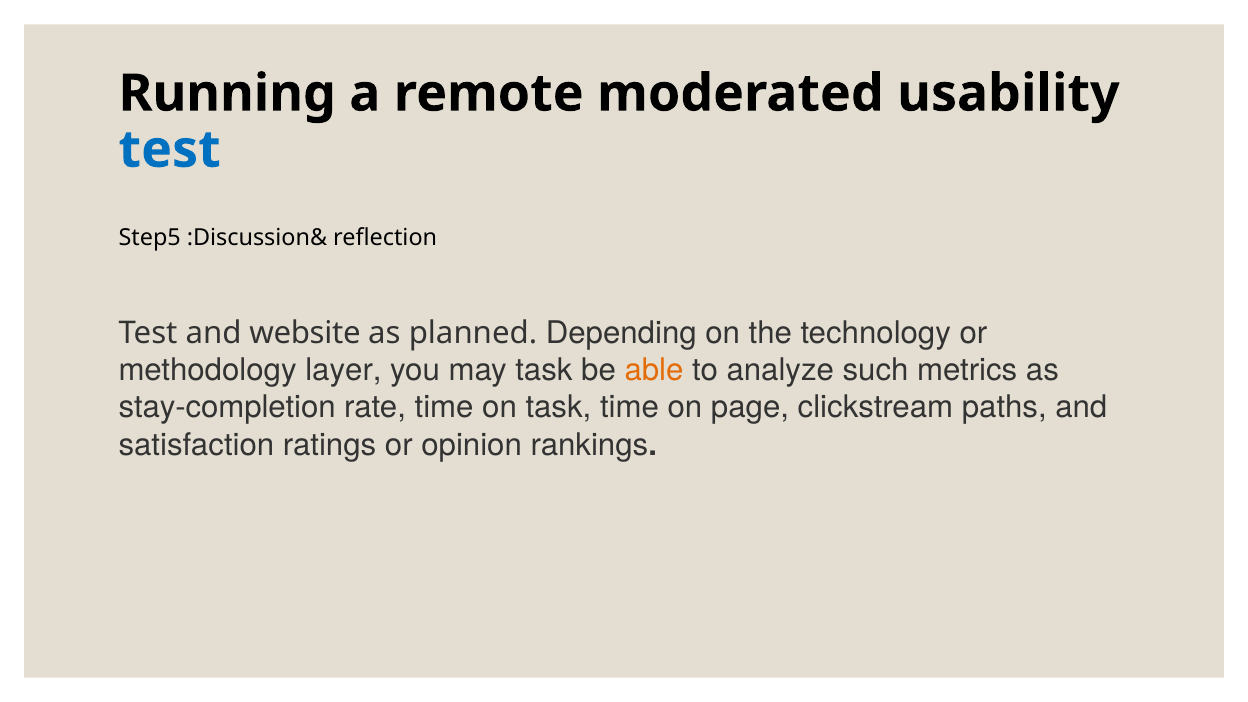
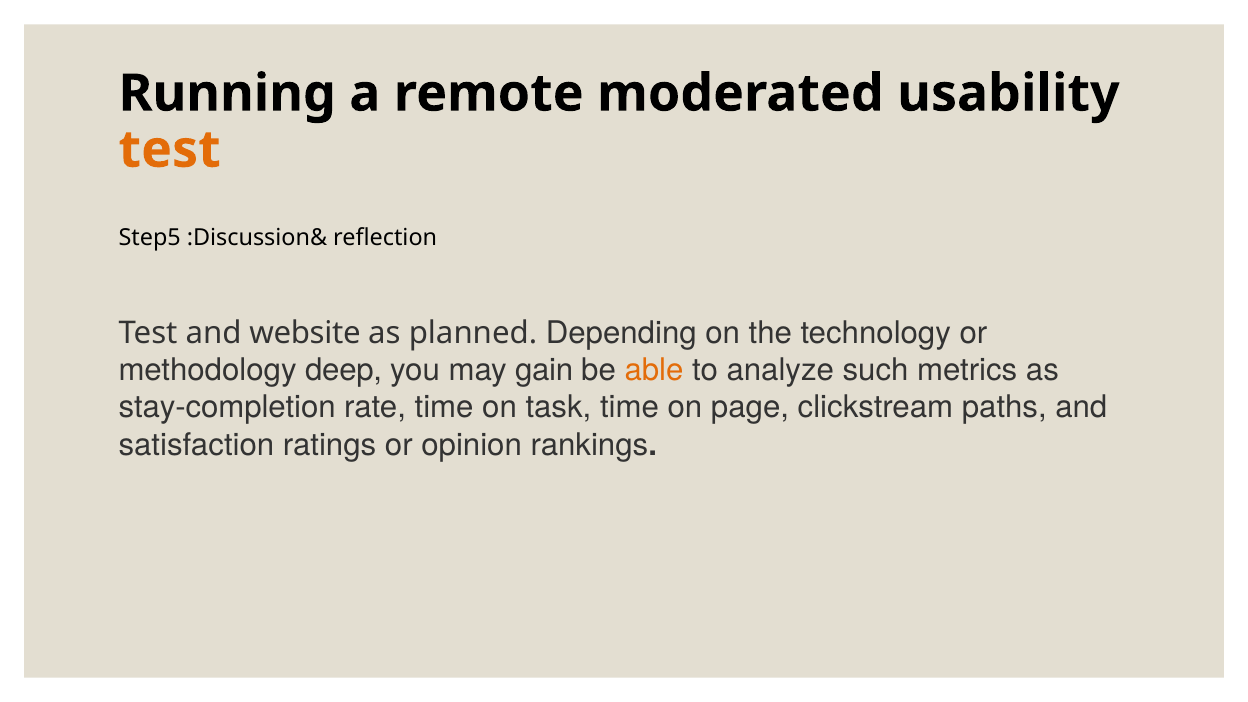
test colour: blue -> orange (170, 150)
layer: layer -> deep (344, 370)
may task: task -> gain (544, 370)
